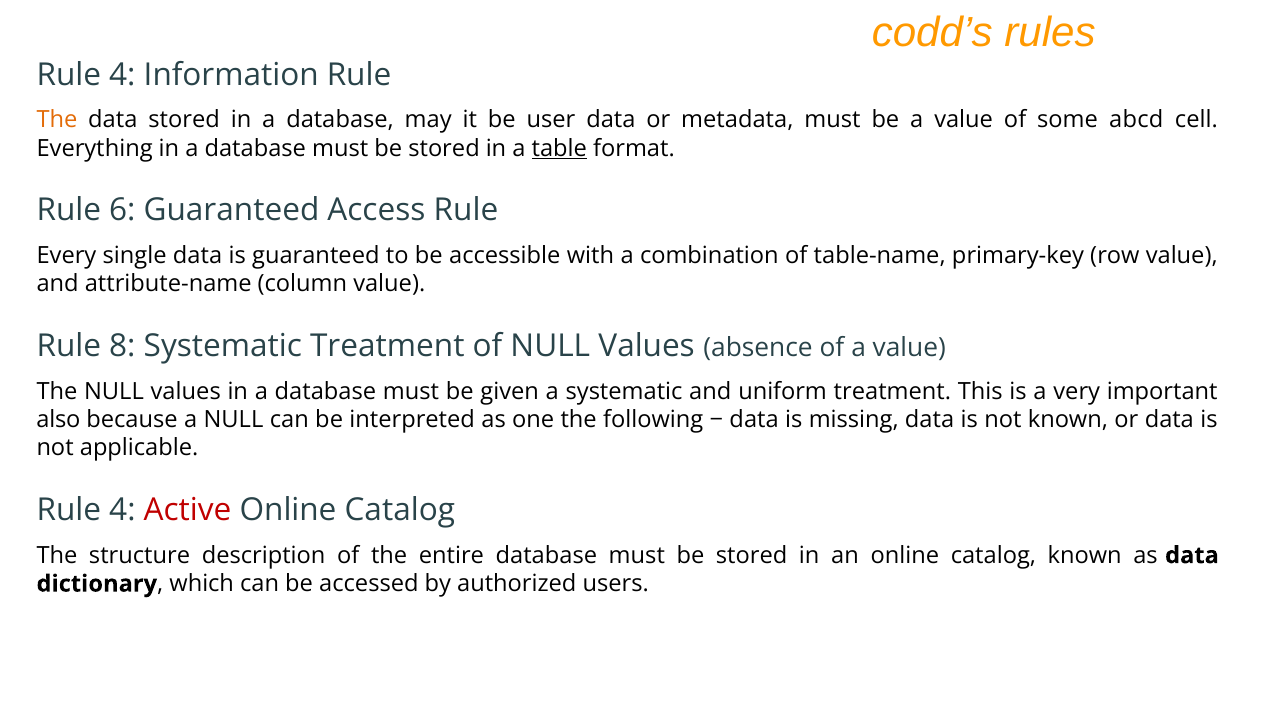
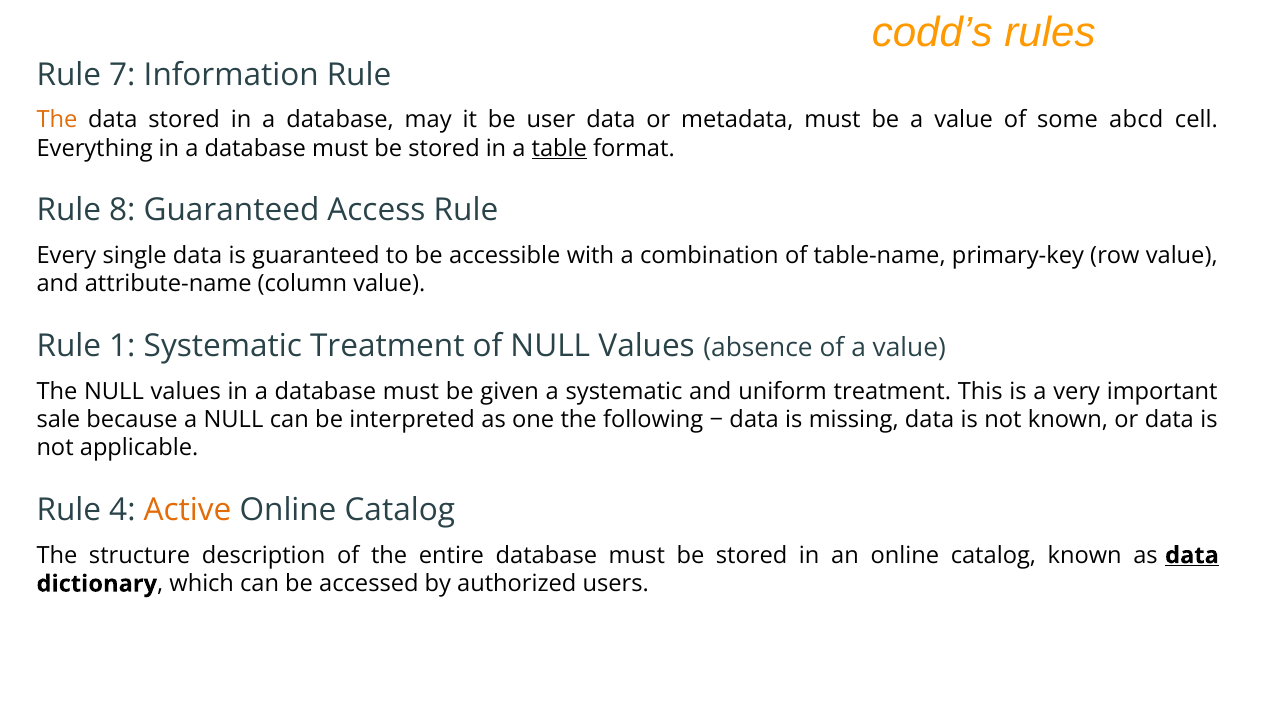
4: 4 -> 7 (122, 75)
6: 6 -> 8 (122, 211)
8: 8 -> 1 (122, 346)
also: also -> sale (58, 420)
Active colour: red -> orange (188, 511)
data underline: none -> present (1192, 556)
